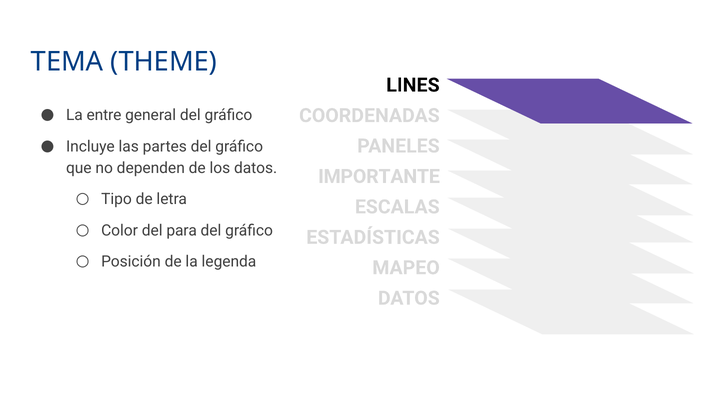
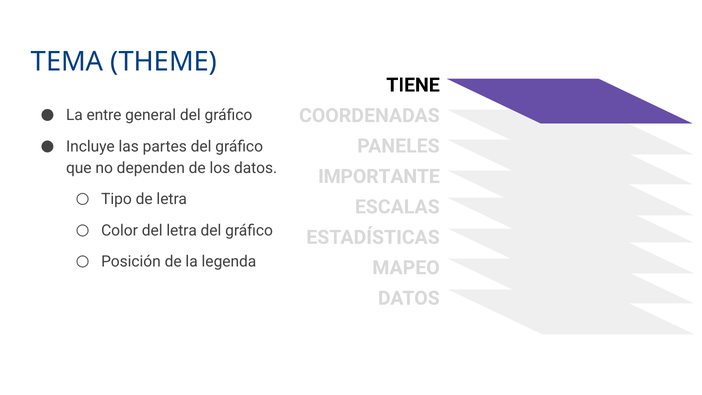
LINES: LINES -> TIENE (413, 85)
del para: para -> letra (182, 230)
